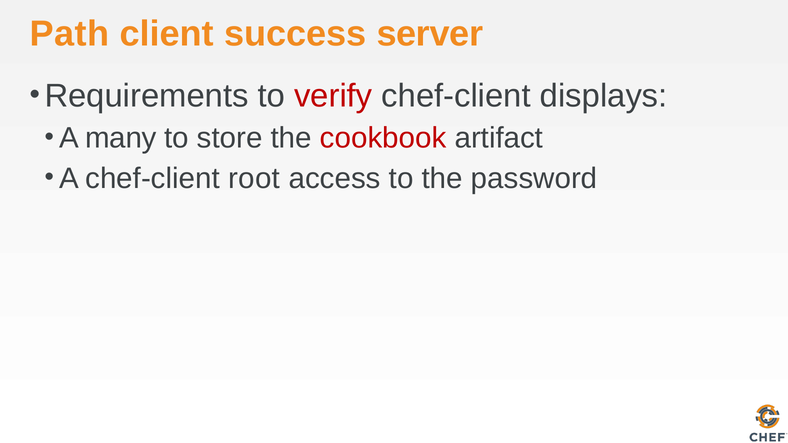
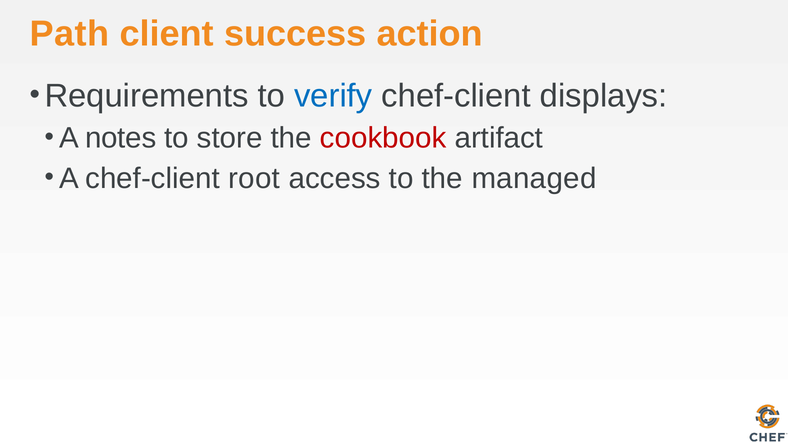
server: server -> action (430, 34)
verify colour: red -> blue (333, 96)
many: many -> notes (121, 138)
password: password -> managed (534, 178)
